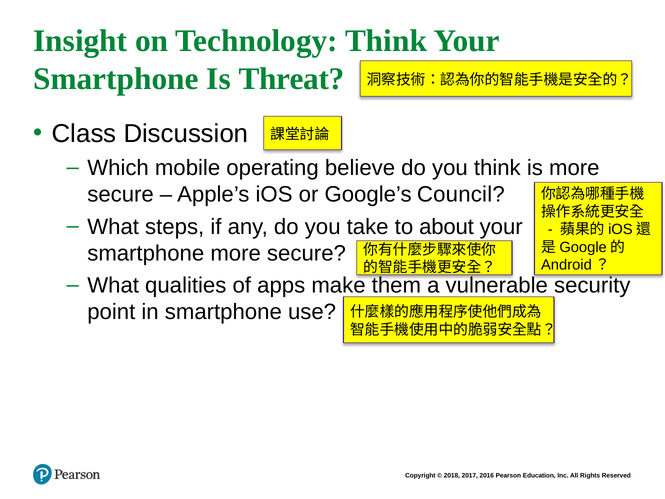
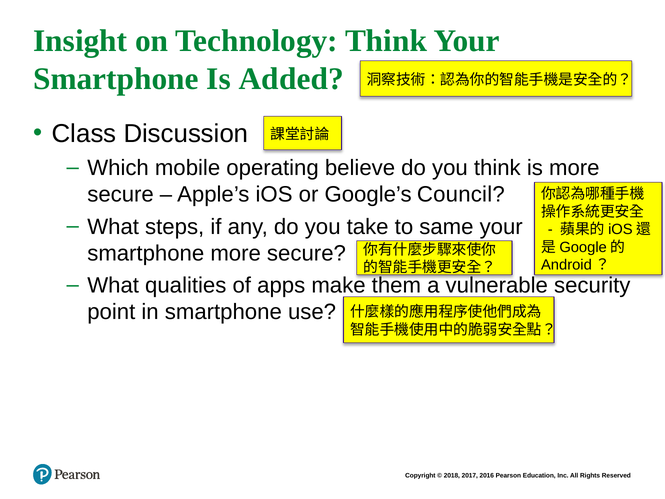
Threat: Threat -> Added (291, 79)
about: about -> same (446, 227)
